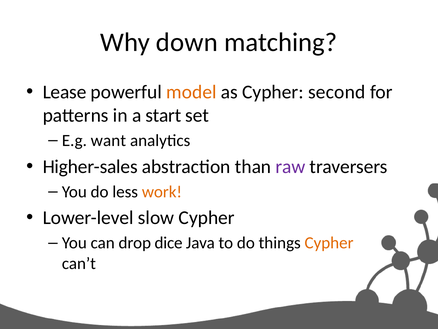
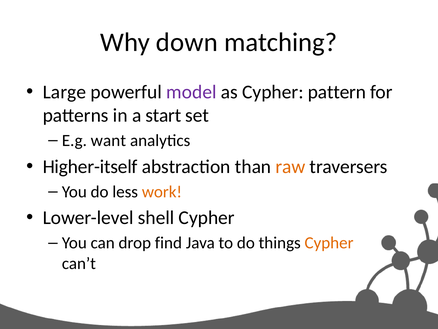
Lease: Lease -> Large (64, 92)
model colour: orange -> purple (191, 92)
second: second -> pattern (337, 92)
Higher-sales: Higher-sales -> Higher-itself (90, 166)
raw colour: purple -> orange (290, 166)
slow: slow -> shell (156, 218)
dice: dice -> find (168, 243)
